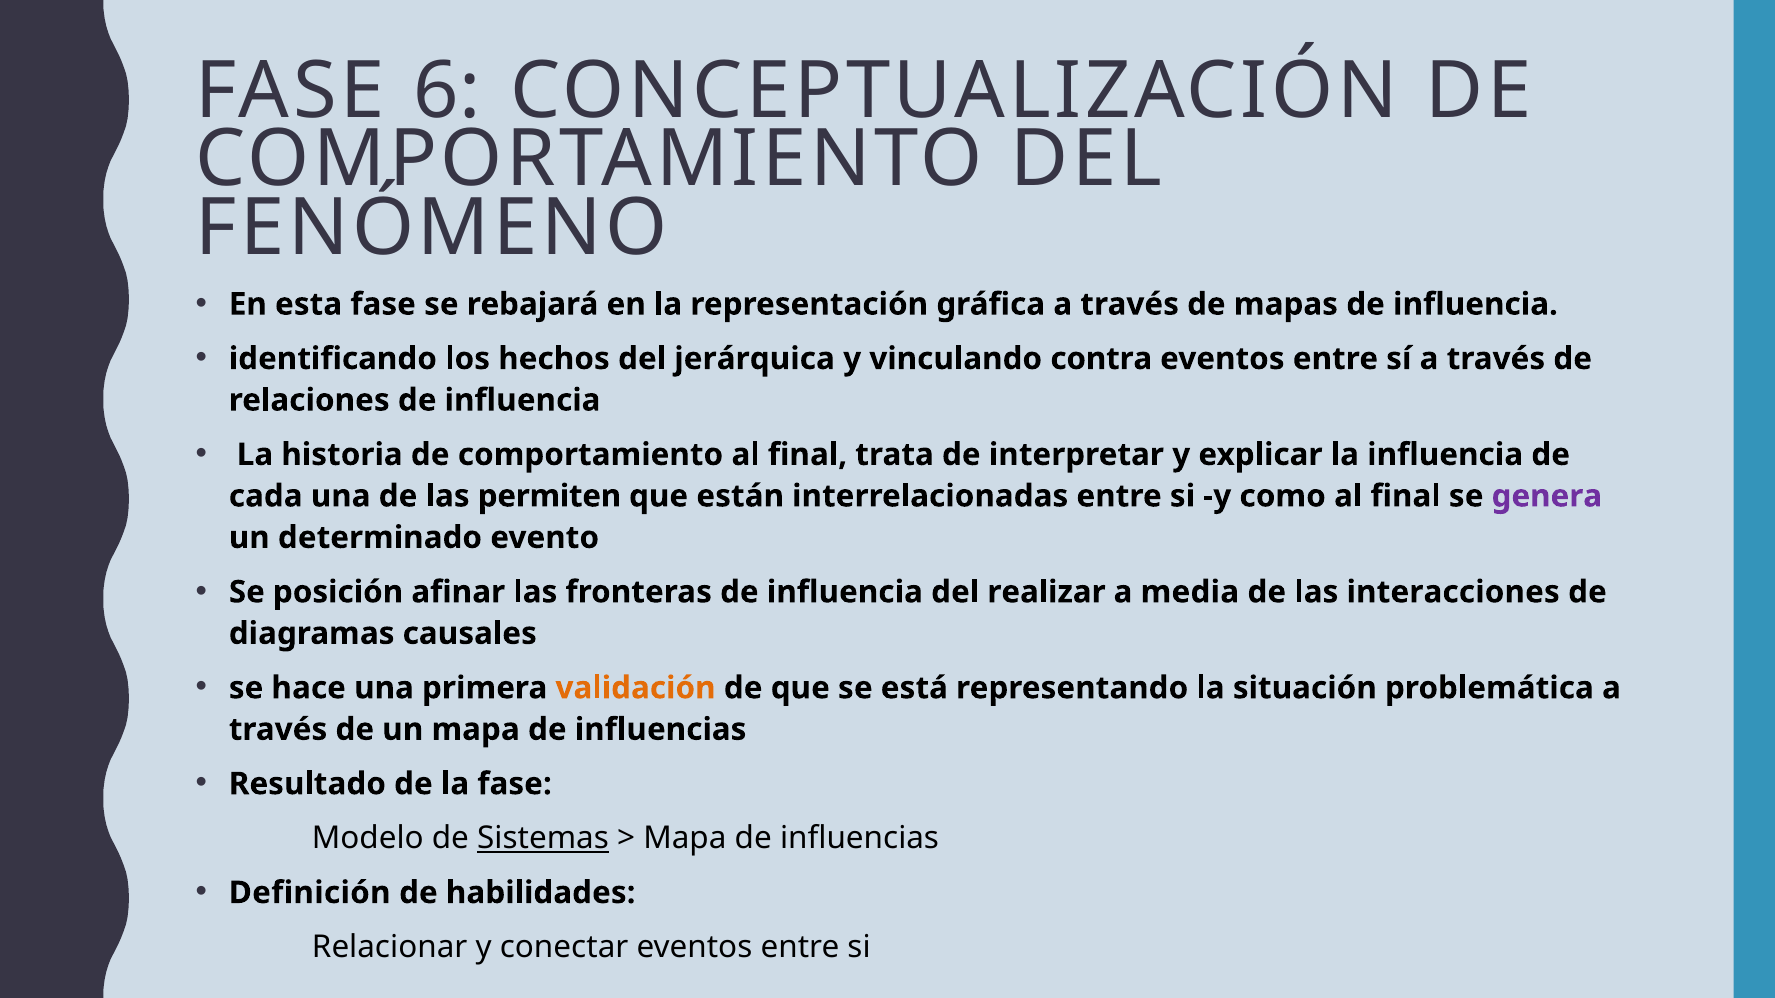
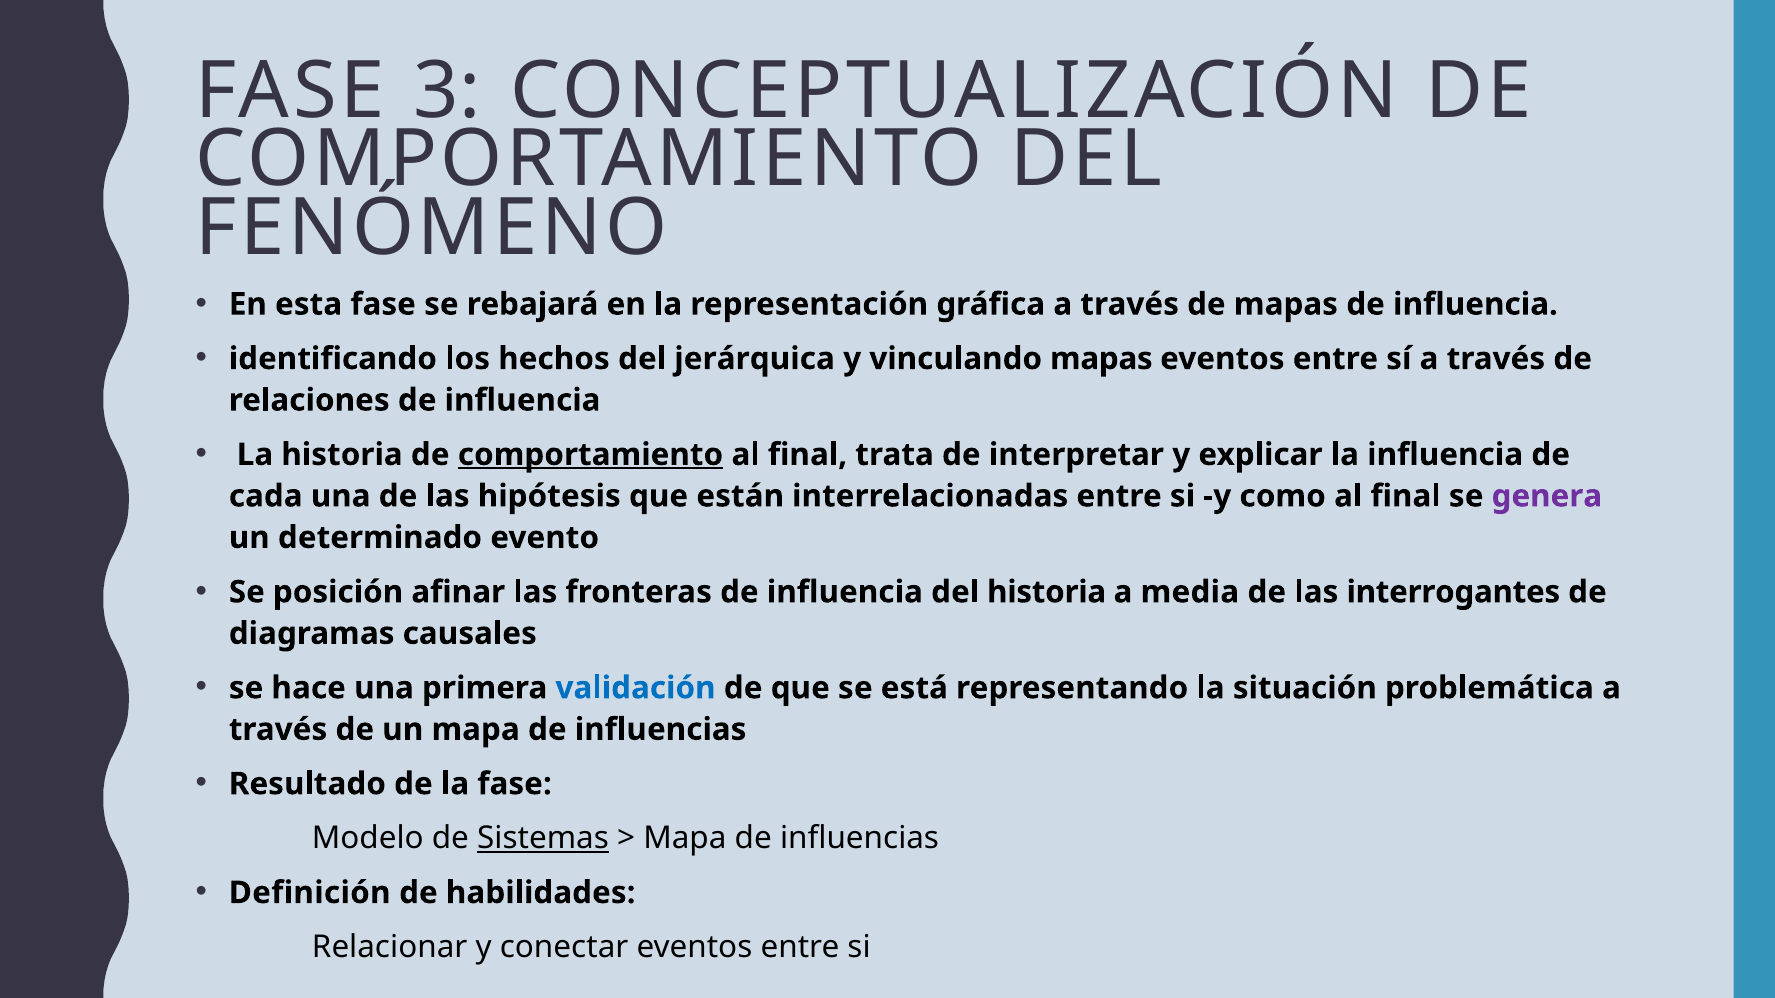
6: 6 -> 3 (447, 91)
vinculando contra: contra -> mapas (1101, 359)
comportamiento underline: none -> present (590, 455)
permiten: permiten -> hipótesis (549, 496)
del realizar: realizar -> historia (1047, 592)
interacciones: interacciones -> interrogantes (1453, 592)
validación colour: orange -> blue (636, 688)
